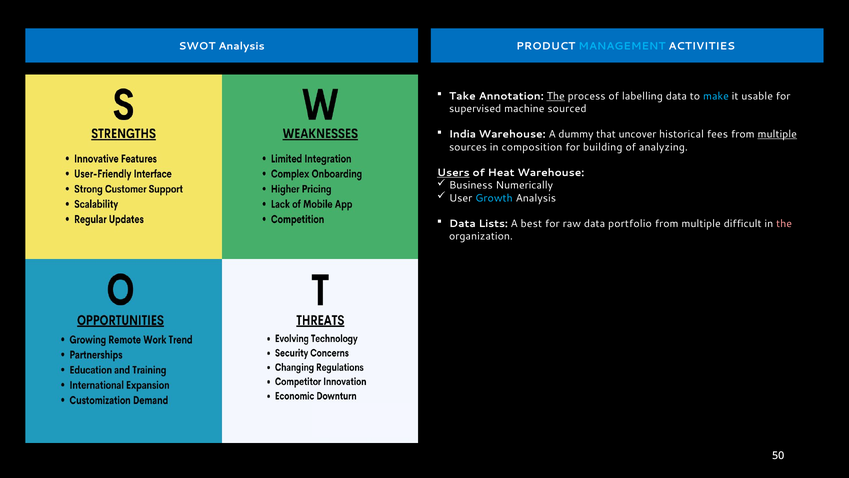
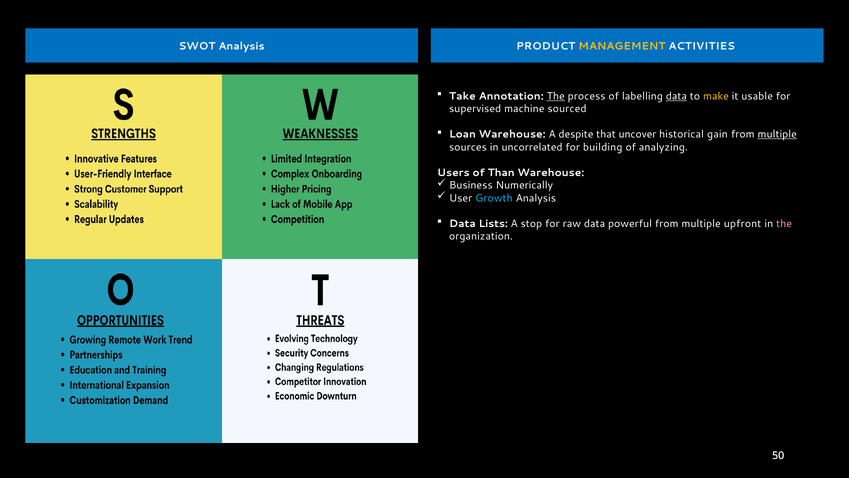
MANAGEMENT colour: light blue -> yellow (622, 46)
data underline: none -> present (676, 96)
make colour: light blue -> yellow (716, 96)
India: India -> Loan (462, 134)
dummy: dummy -> despite (576, 134)
fees: fees -> gain (717, 134)
composition: composition -> uncorrelated (532, 147)
Users underline: present -> none (453, 172)
Heat: Heat -> Than (501, 172)
best: best -> stop (531, 223)
portfolio: portfolio -> powerful (630, 223)
difficult: difficult -> upfront (743, 223)
